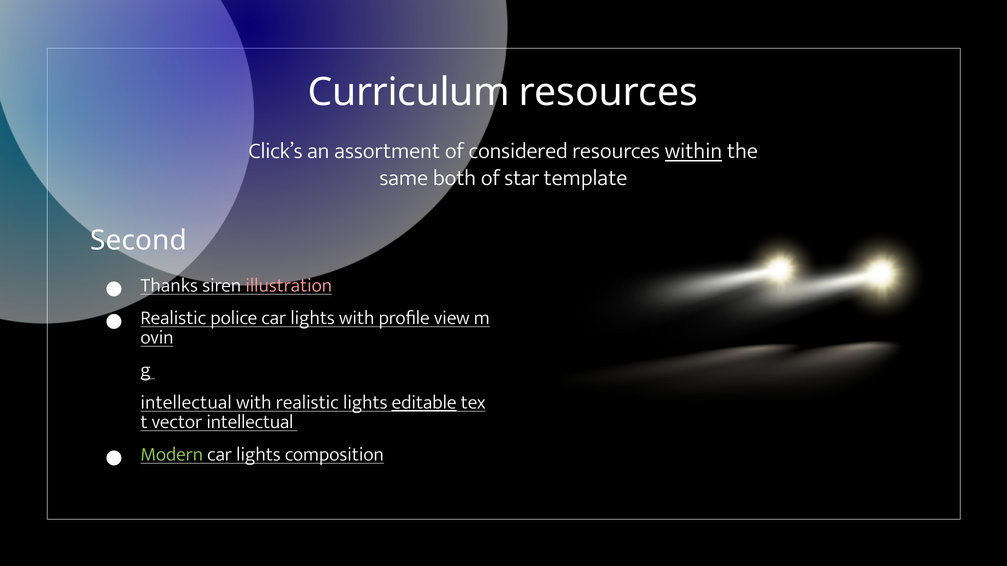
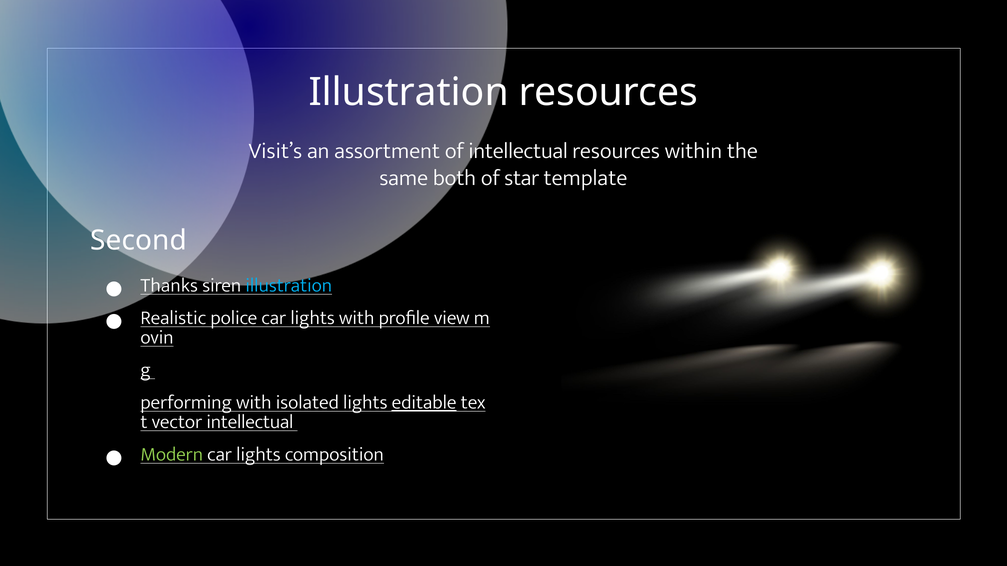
Curriculum: Curriculum -> Illustration (409, 92)
Click’s: Click’s -> Visit’s (275, 151)
of considered: considered -> intellectual (518, 151)
within underline: present -> none (693, 151)
illustration colour: pink -> light blue (289, 286)
intellectual: intellectual -> performing (186, 403)
with realistic: realistic -> isolated (307, 403)
